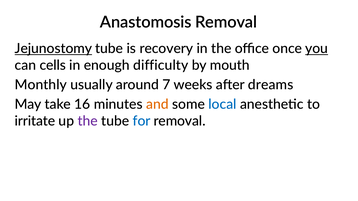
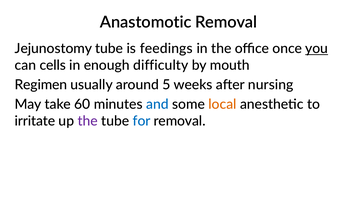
Anastomosis: Anastomosis -> Anastomotic (146, 22)
Jejunostomy underline: present -> none (53, 49)
recovery: recovery -> feedings (166, 49)
Monthly: Monthly -> Regimen (41, 85)
7: 7 -> 5 (166, 85)
dreams: dreams -> nursing (271, 85)
16: 16 -> 60 (82, 104)
and colour: orange -> blue (157, 104)
local colour: blue -> orange (222, 104)
